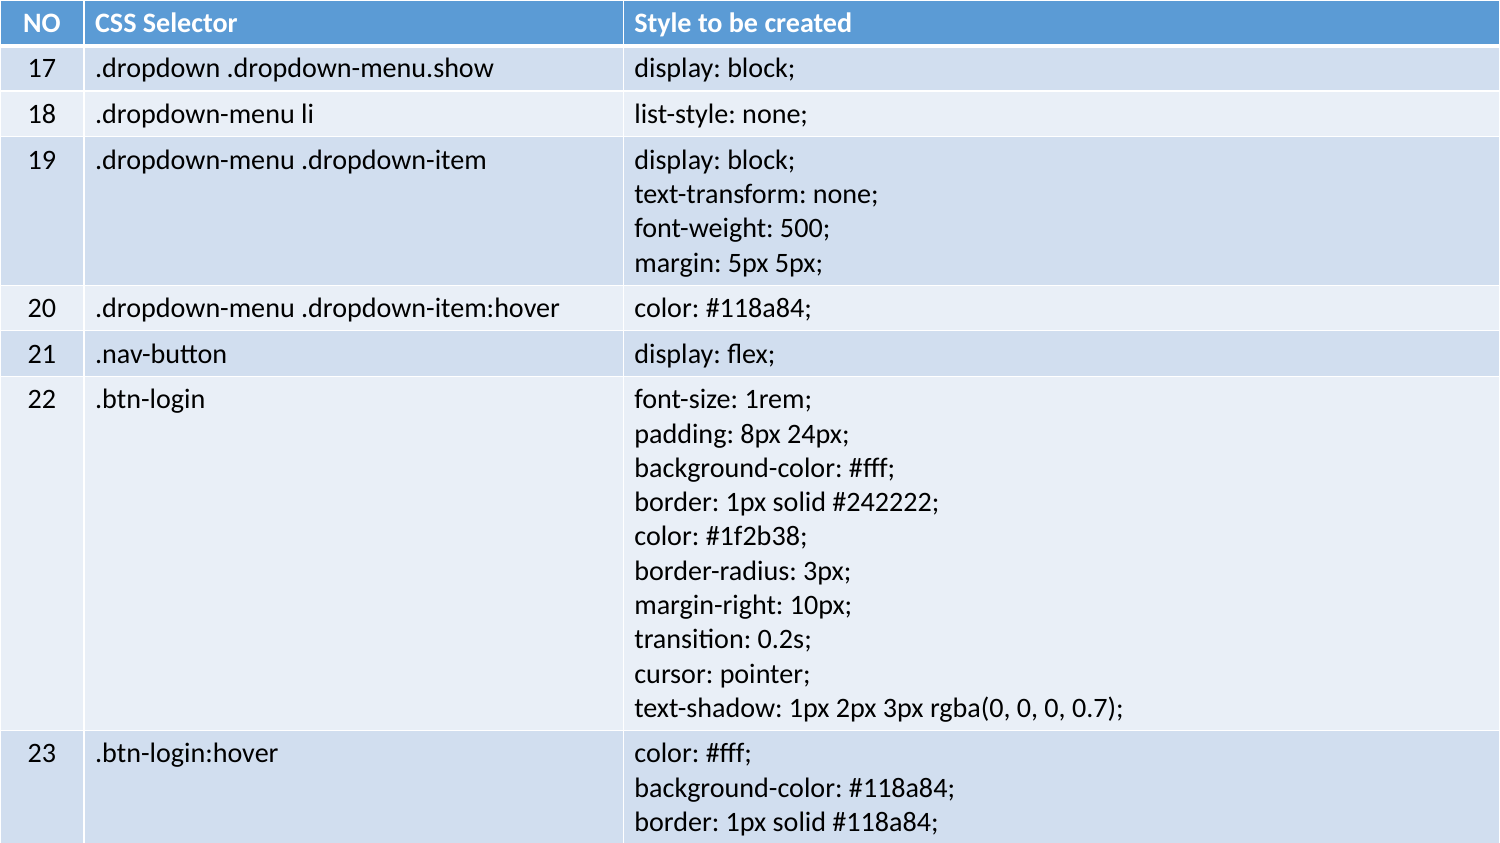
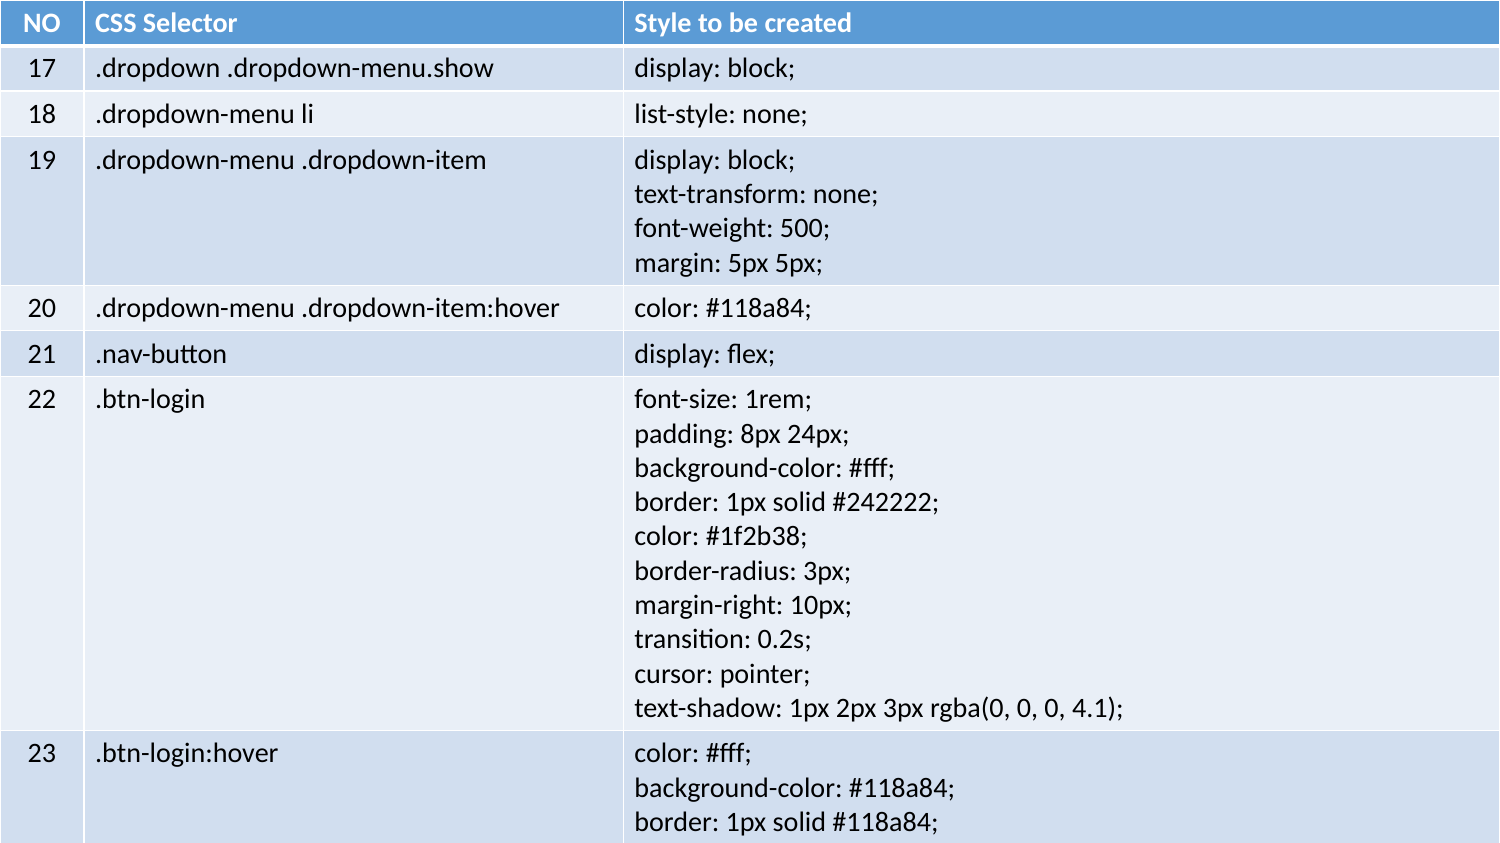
0.7: 0.7 -> 4.1 (1098, 709)
